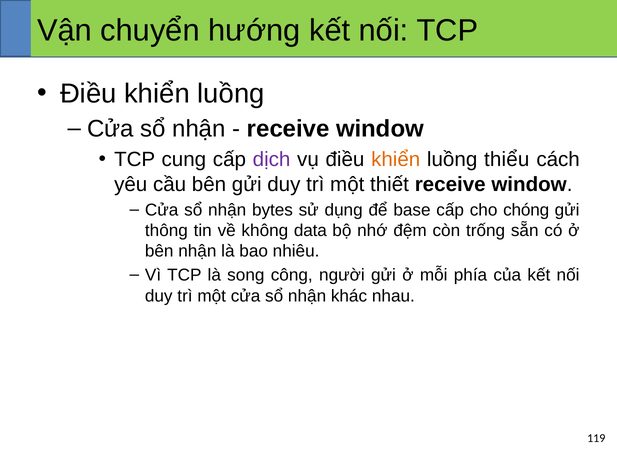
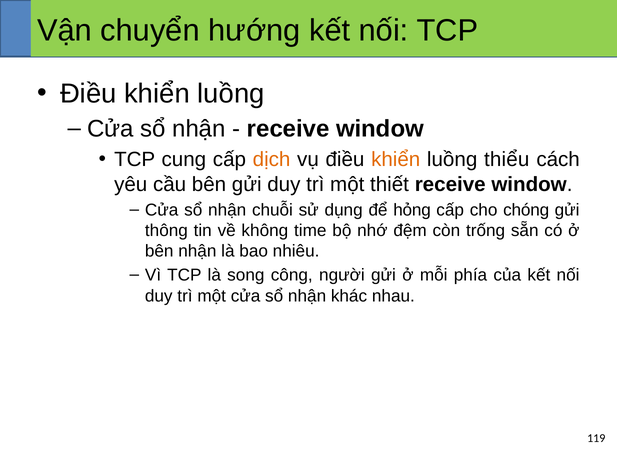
dịch colour: purple -> orange (272, 159)
bytes: bytes -> chuỗi (272, 210)
base: base -> hỏng (412, 210)
data: data -> time (310, 231)
